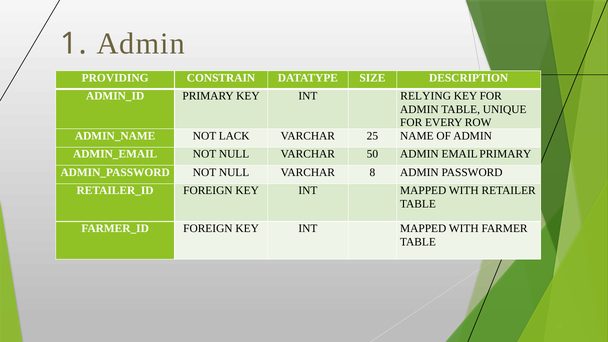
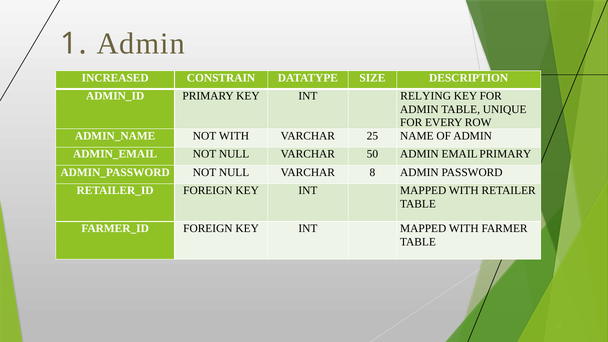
PROVIDING: PROVIDING -> INCREASED (115, 78)
NOT LACK: LACK -> WITH (234, 136)
